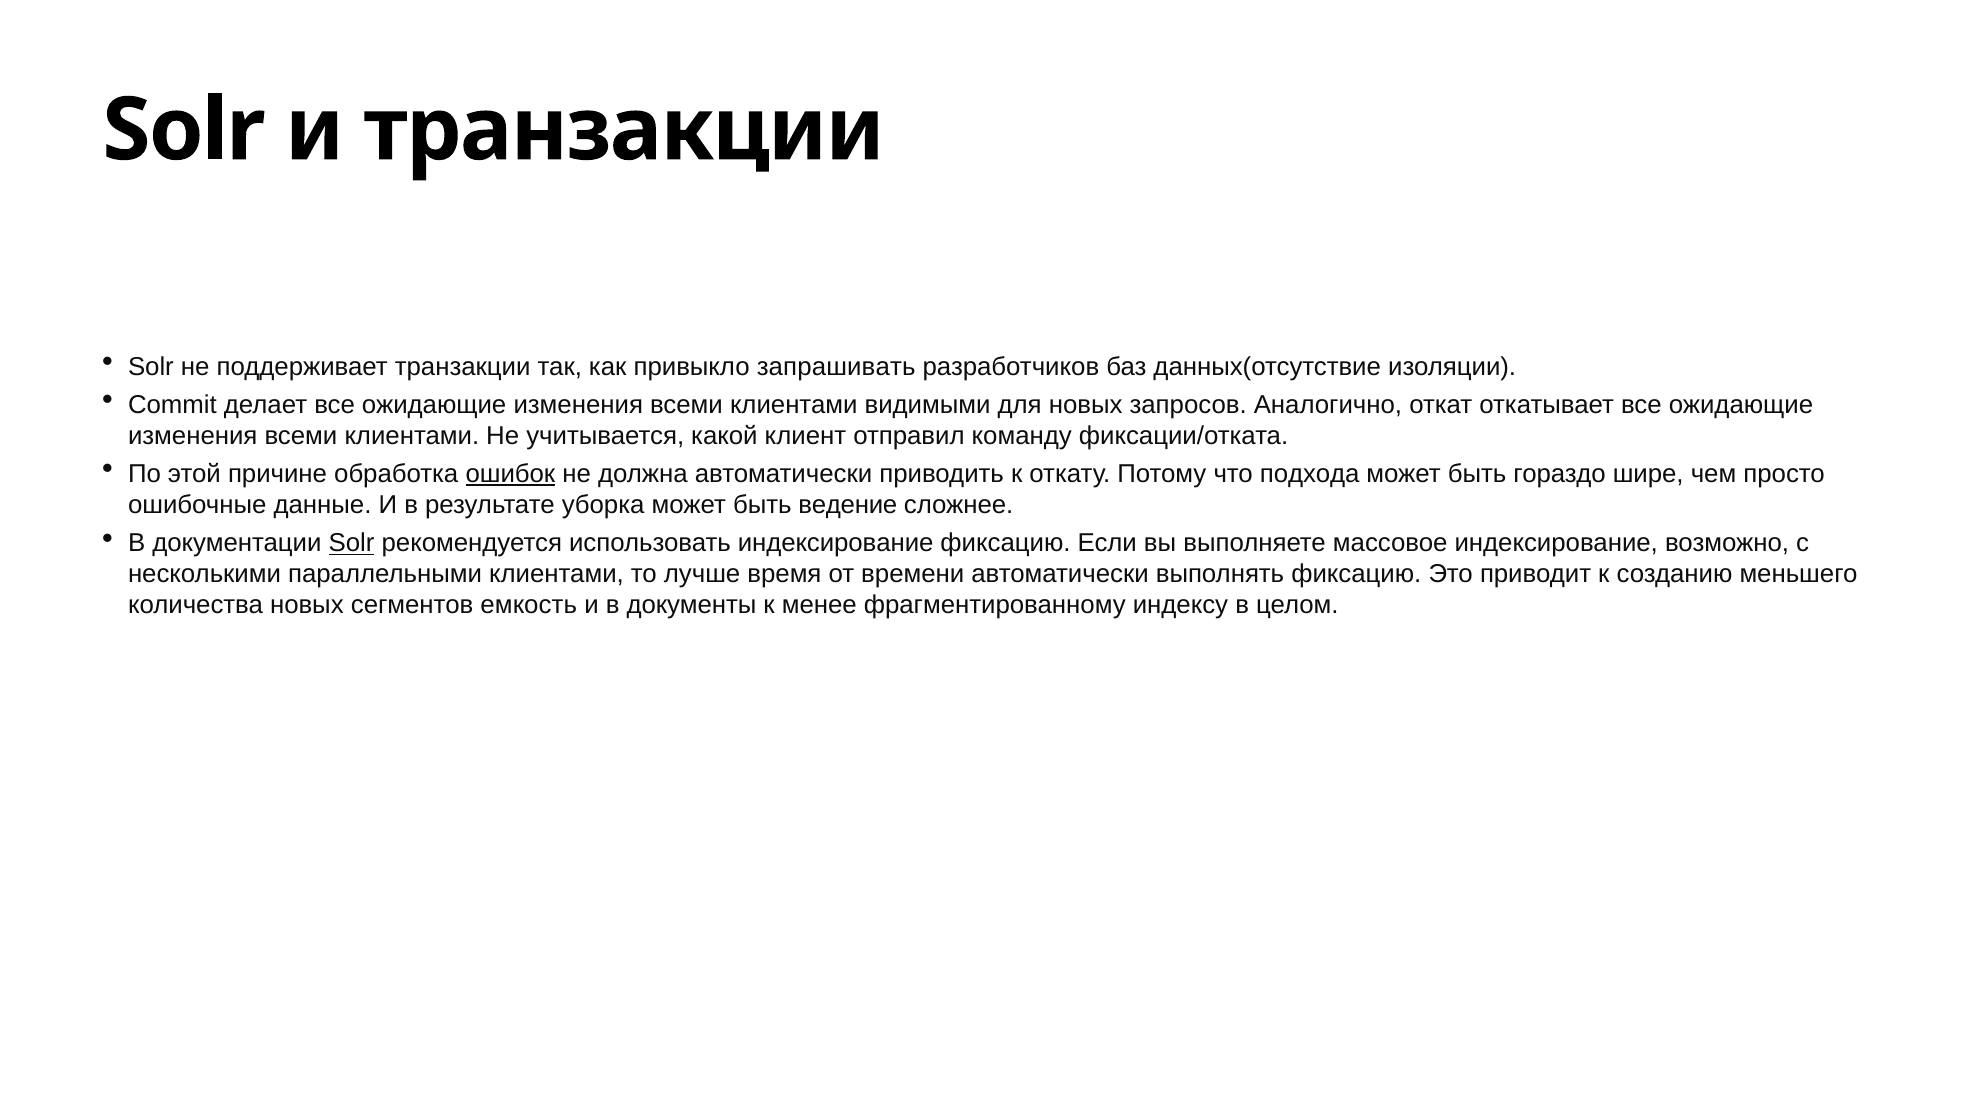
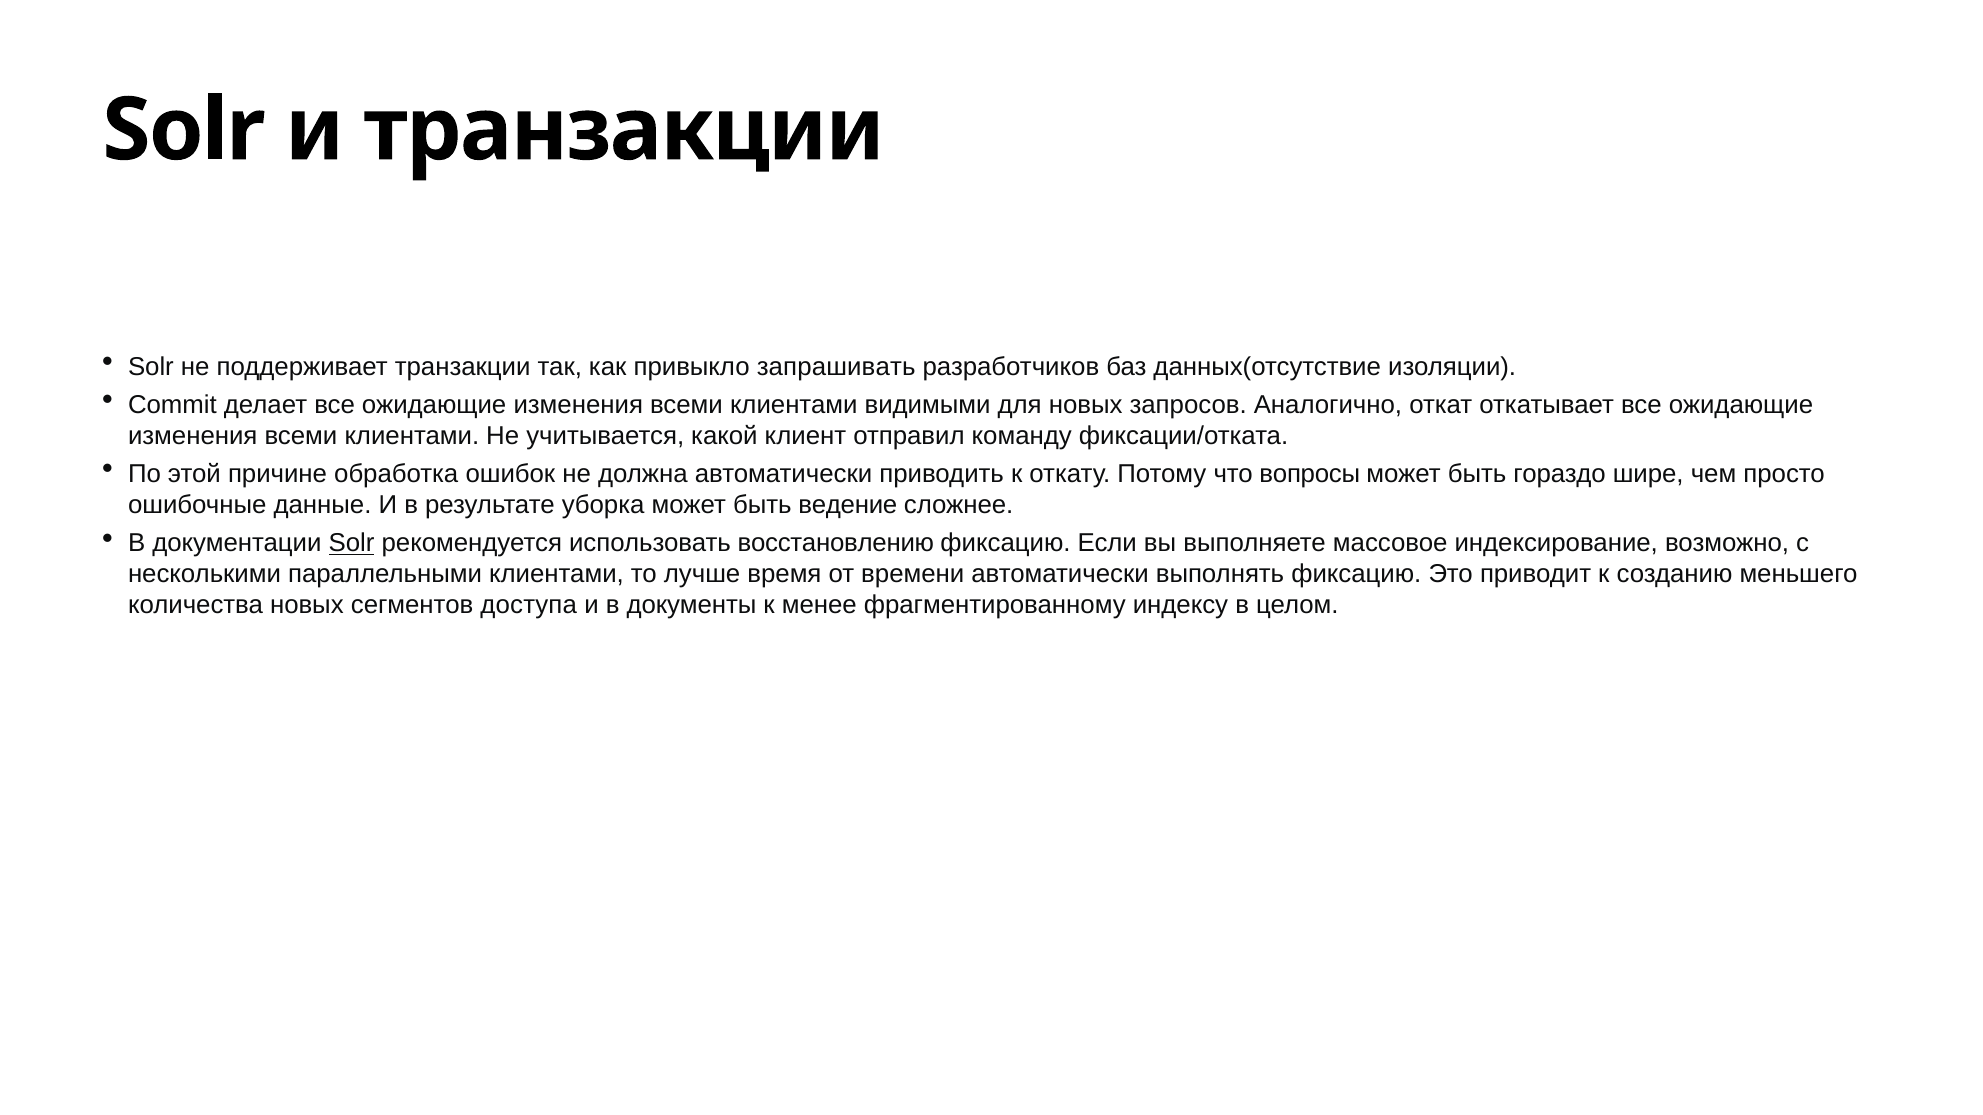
ошибок underline: present -> none (510, 474)
подхода: подхода -> вопросы (1310, 474)
использовать индексирование: индексирование -> восстановлению (836, 543)
емкость: емкость -> доступа (529, 605)
